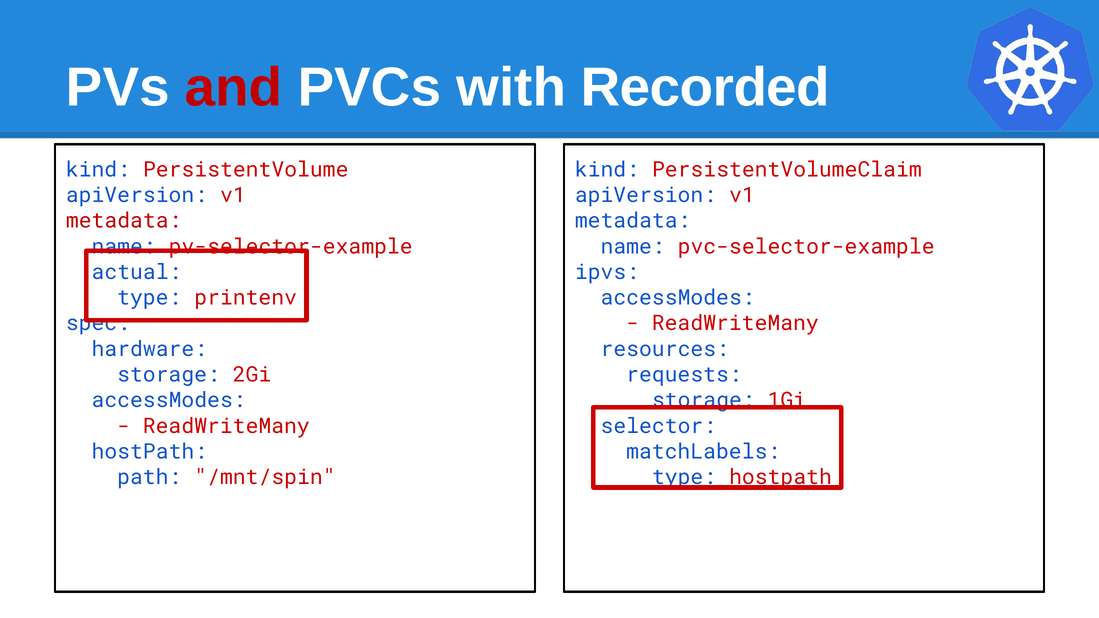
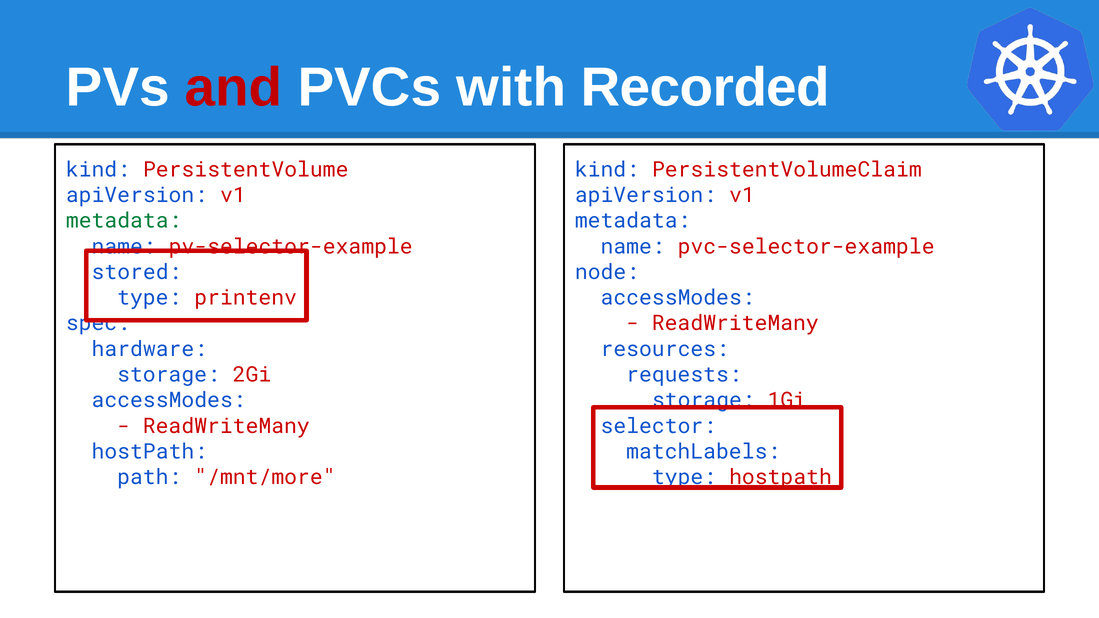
metadata colour: red -> green (124, 221)
actual: actual -> stored (137, 272)
ipvs: ipvs -> node (607, 272)
/mnt/spin: /mnt/spin -> /mnt/more (265, 477)
